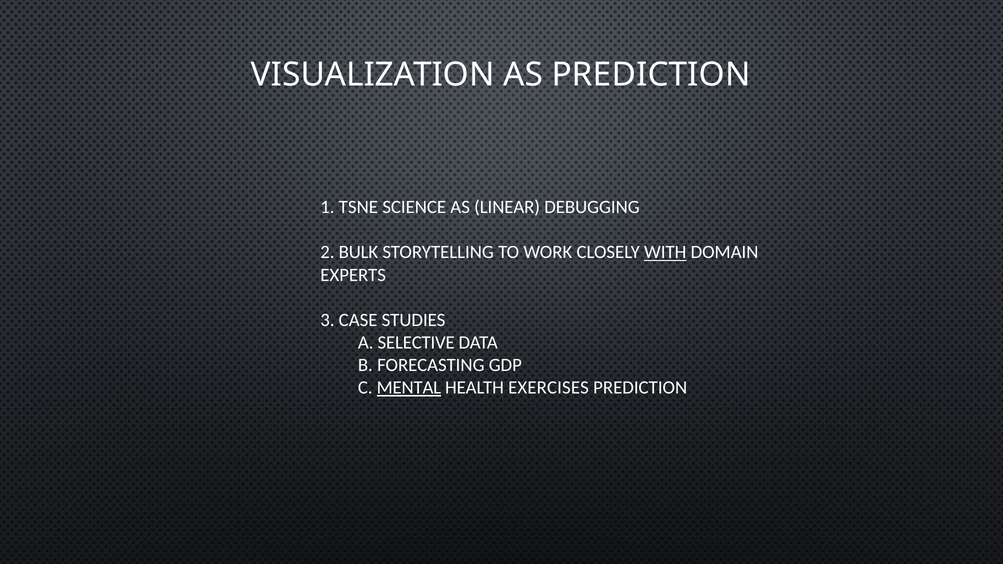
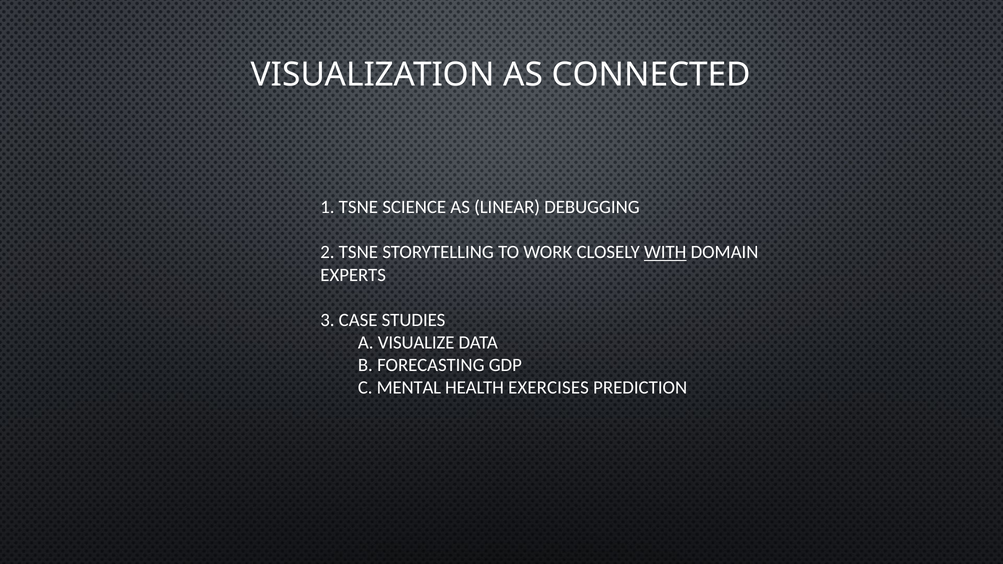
AS PREDICTION: PREDICTION -> CONNECTED (651, 75)
2 BULK: BULK -> TSNE (358, 252)
SELECTIVE: SELECTIVE -> VISUALIZE (416, 343)
MENTAL underline: present -> none (409, 388)
